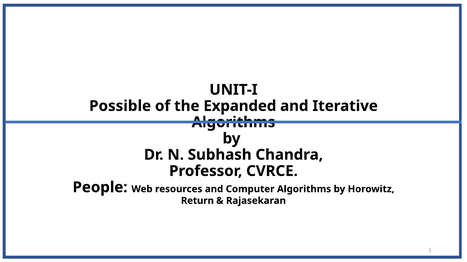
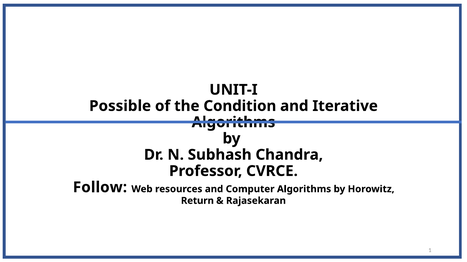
Expanded: Expanded -> Condition (240, 106)
People: People -> Follow (100, 188)
